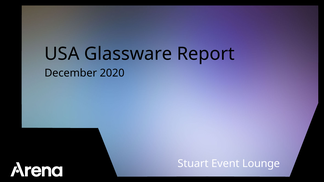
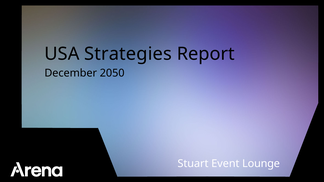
Glassware: Glassware -> Strategies (128, 54)
2020: 2020 -> 2050 (112, 73)
